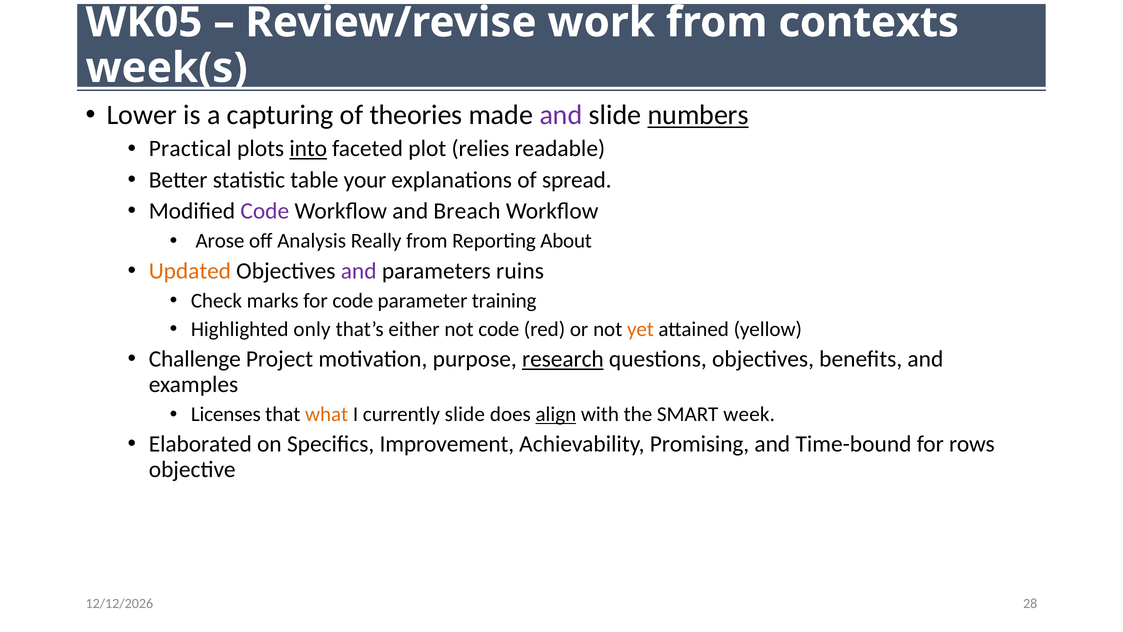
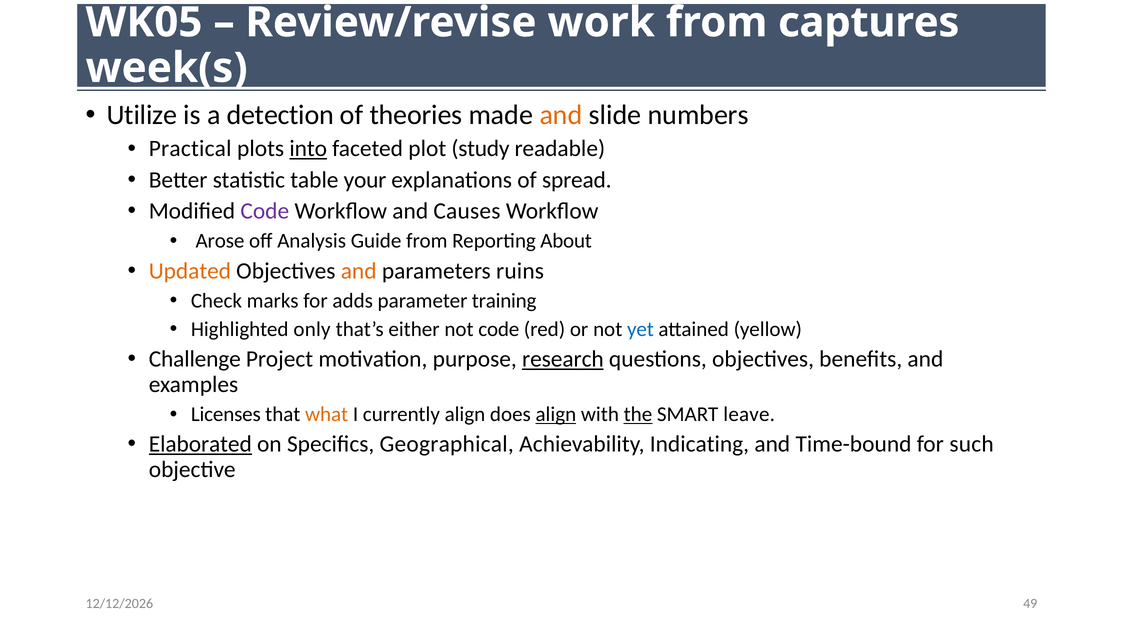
contexts: contexts -> captures (869, 22)
Lower: Lower -> Utilize (142, 115)
capturing: capturing -> detection (280, 115)
and colour: purple -> orange (561, 115)
numbers underline: present -> none (698, 115)
relies: relies -> study (480, 149)
Breach: Breach -> Causes (467, 211)
Really: Really -> Guide (376, 241)
and colour: purple -> orange (359, 271)
for code: code -> adds (353, 301)
yet colour: orange -> blue (640, 329)
currently slide: slide -> align (465, 414)
the underline: none -> present (638, 414)
week: week -> leave (749, 414)
Elaborated underline: none -> present (200, 444)
Improvement: Improvement -> Geographical (447, 444)
Promising: Promising -> Indicating (699, 444)
rows: rows -> such (972, 444)
28: 28 -> 49 (1030, 603)
